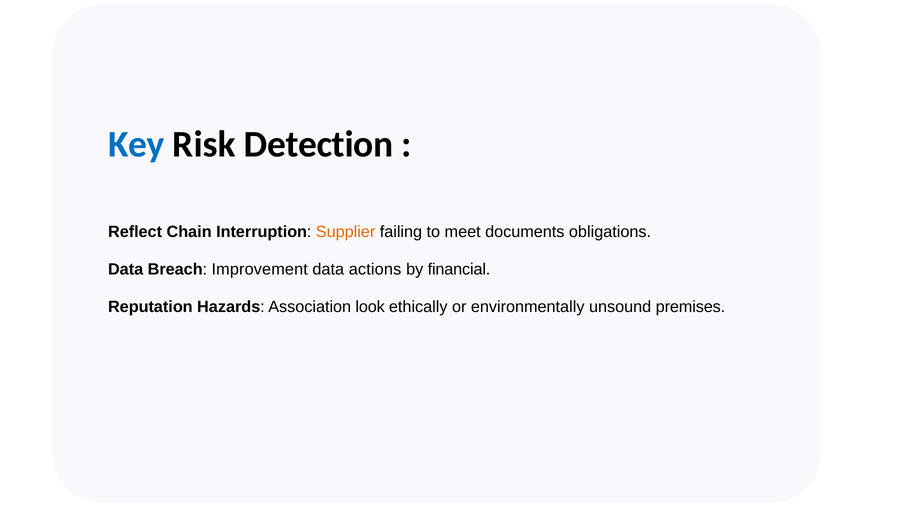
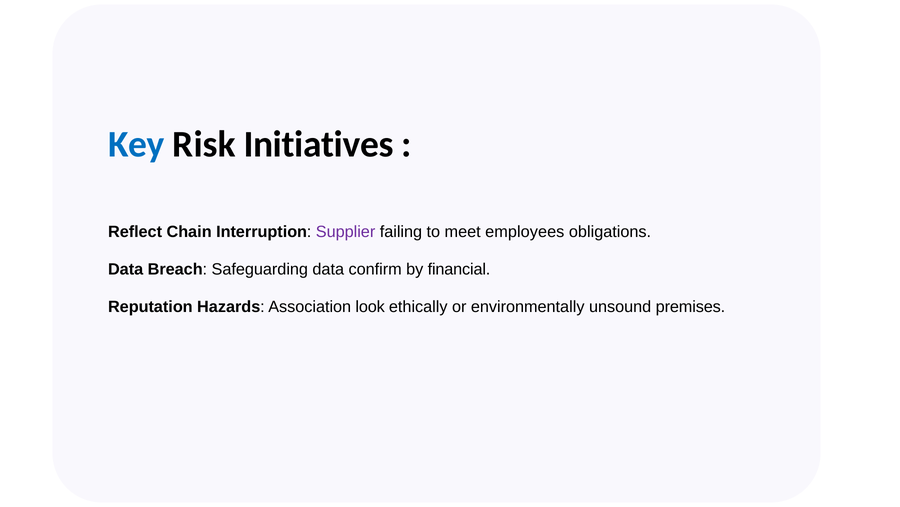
Detection: Detection -> Initiatives (319, 144)
Supplier colour: orange -> purple (346, 232)
documents: documents -> employees (525, 232)
Improvement: Improvement -> Safeguarding (260, 269)
actions: actions -> confirm (375, 269)
